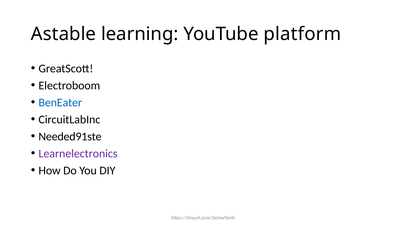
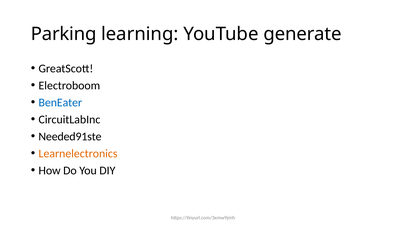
Astable: Astable -> Parking (64, 34)
platform: platform -> generate (303, 34)
Learnelectronics colour: purple -> orange (78, 154)
